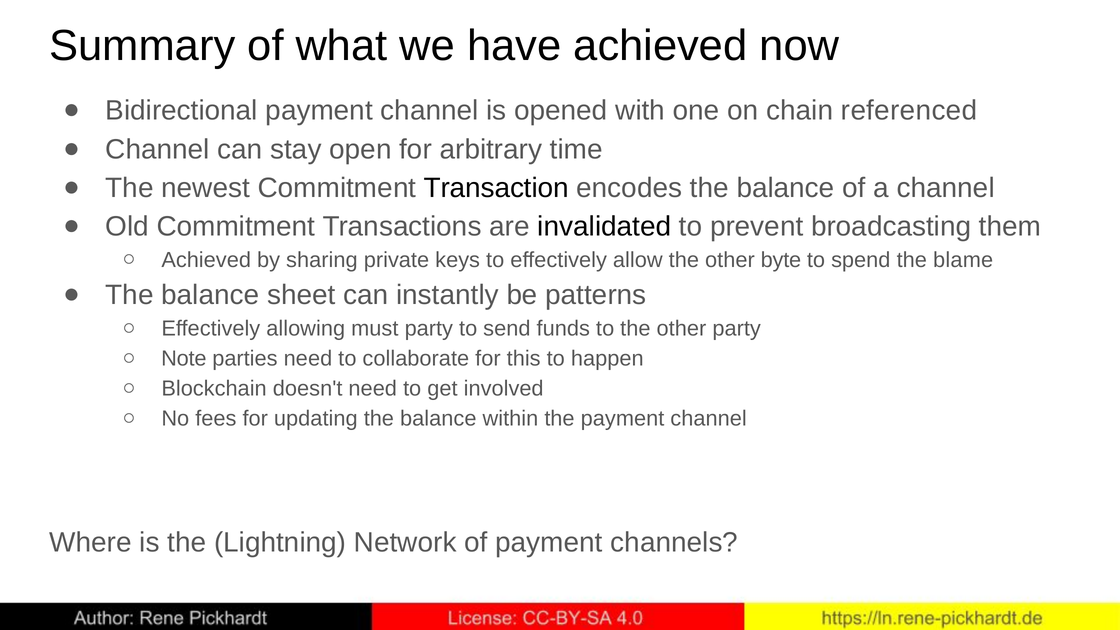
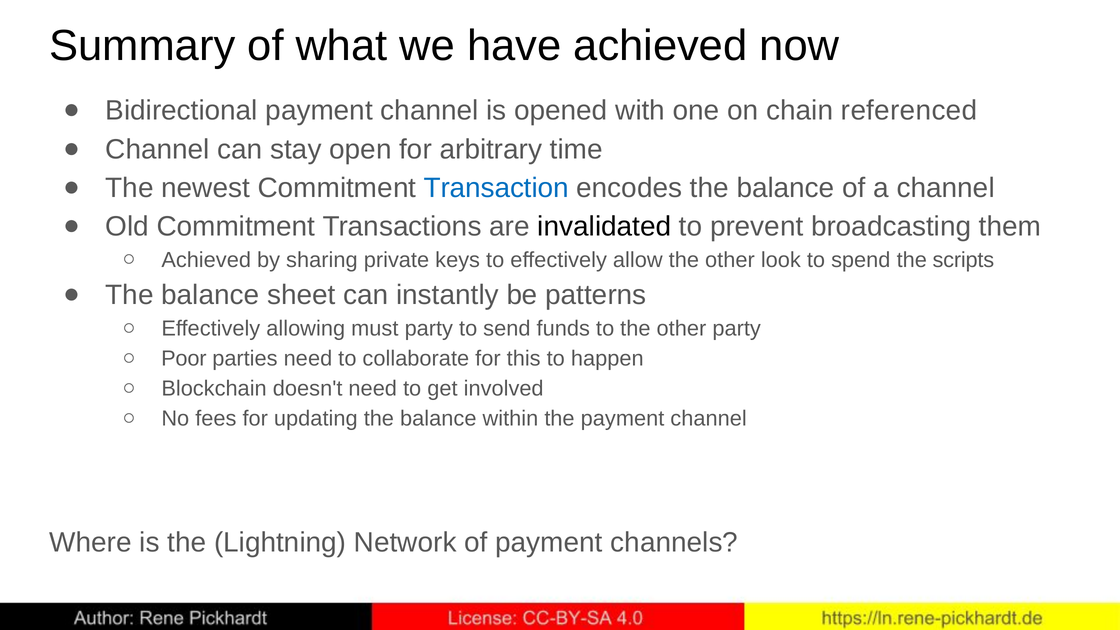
Transaction colour: black -> blue (496, 188)
byte: byte -> look (781, 260)
blame: blame -> scripts (963, 260)
Note: Note -> Poor (184, 359)
